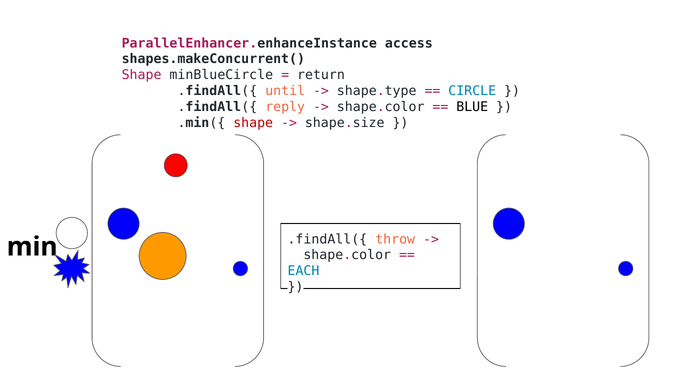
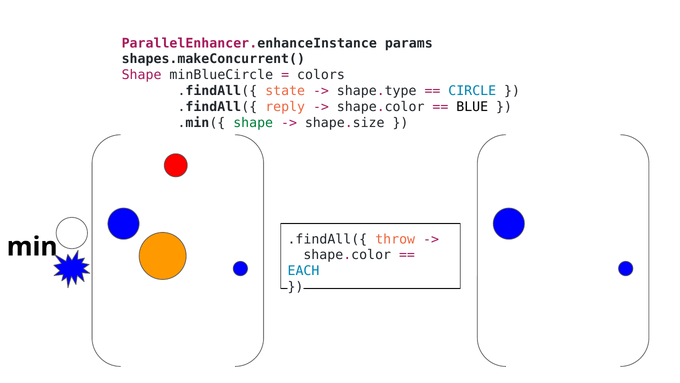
access: access -> params (409, 43)
return: return -> colors (321, 75)
until: until -> state (285, 91)
shape colour: red -> green (253, 123)
